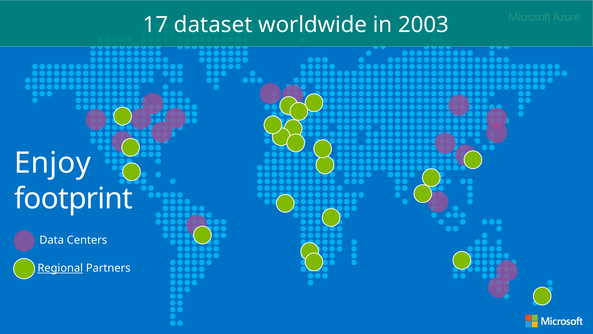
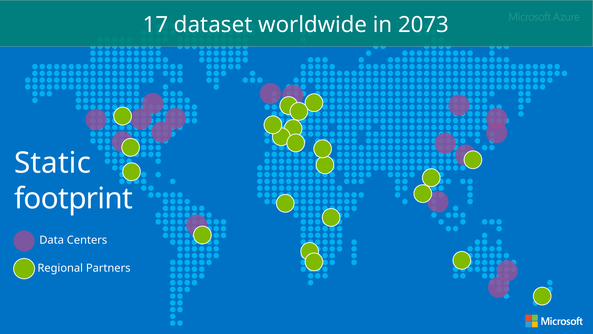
2003: 2003 -> 2073 (424, 25)
Enjoy: Enjoy -> Static (53, 163)
Regional underline: present -> none (60, 268)
